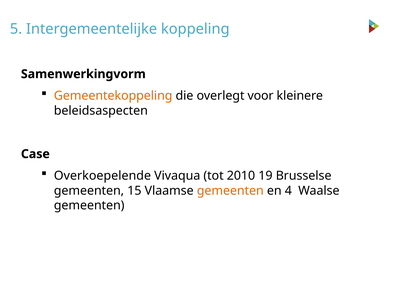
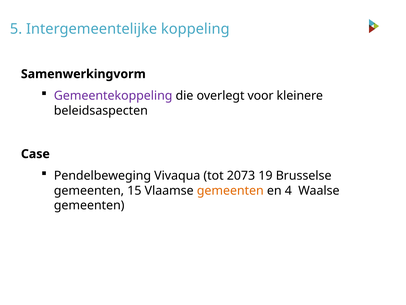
Gemeentekoppeling colour: orange -> purple (113, 96)
Overkoepelende: Overkoepelende -> Pendelbeweging (102, 175)
2010: 2010 -> 2073 (241, 175)
